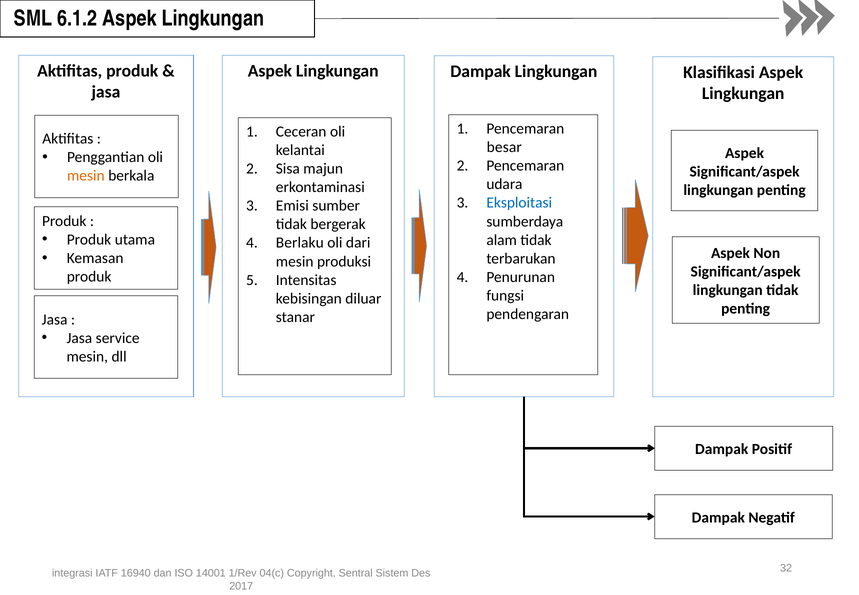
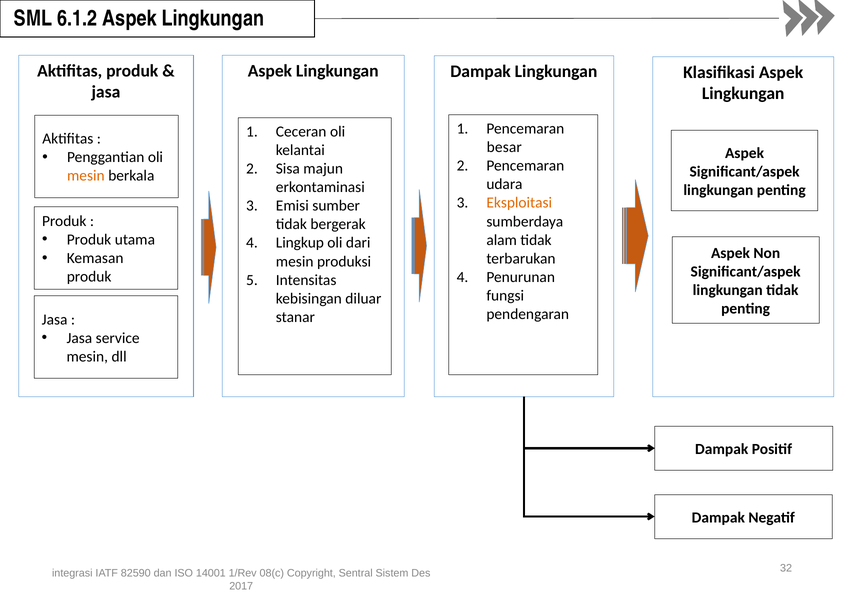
Eksploitasi colour: blue -> orange (519, 203)
Berlaku: Berlaku -> Lingkup (300, 243)
16940: 16940 -> 82590 (136, 573)
04(c: 04(c -> 08(c (272, 573)
